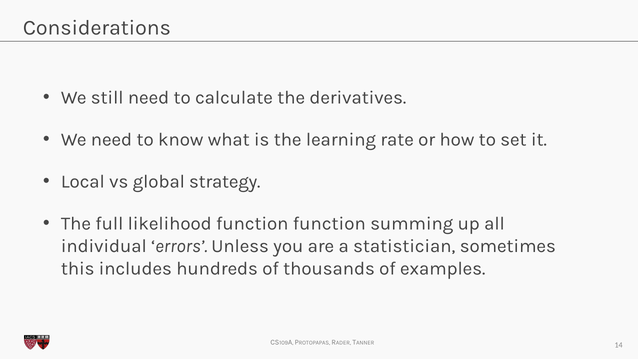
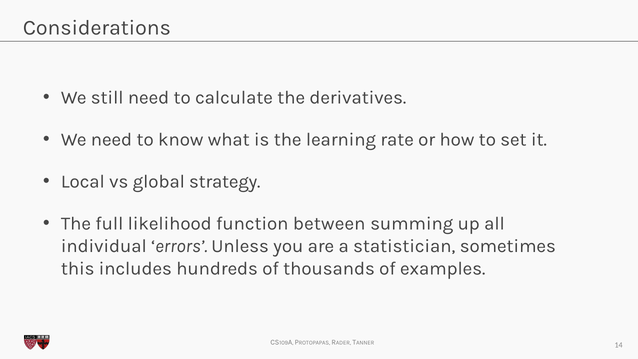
function function: function -> between (329, 224)
